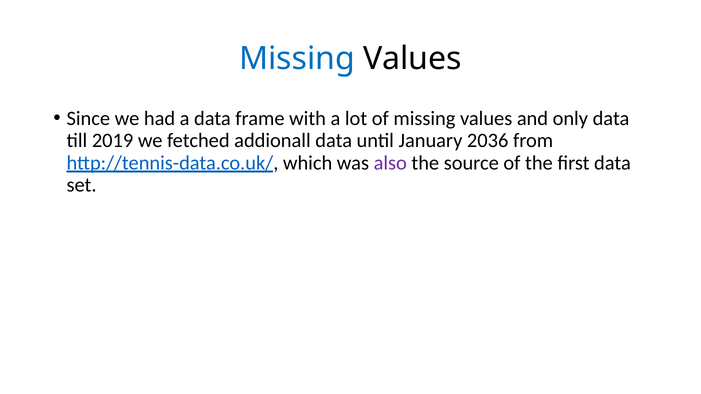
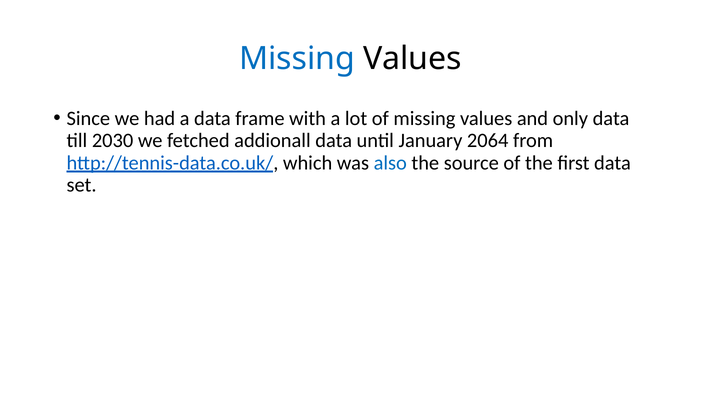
2019: 2019 -> 2030 (113, 141)
2036: 2036 -> 2064 (488, 141)
also colour: purple -> blue (390, 163)
